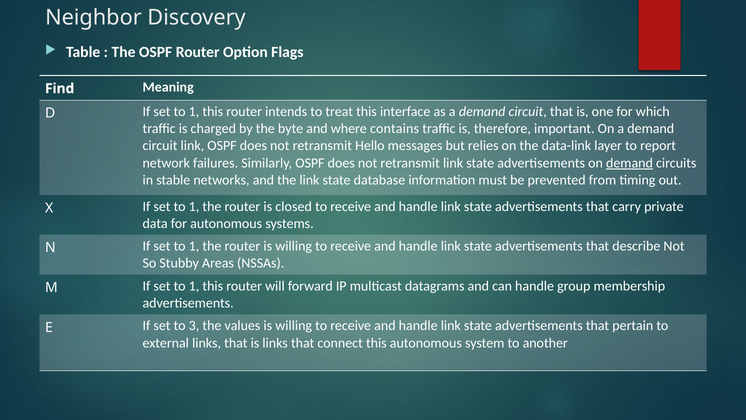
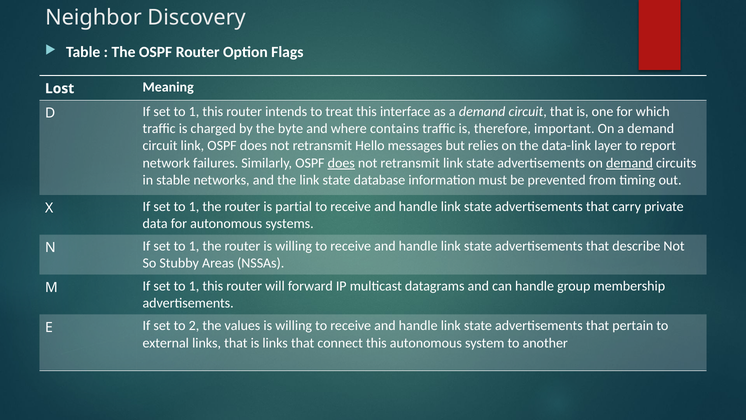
Find: Find -> Lost (60, 88)
does underline: none -> present (341, 163)
closed: closed -> partial (294, 206)
3: 3 -> 2 (194, 326)
